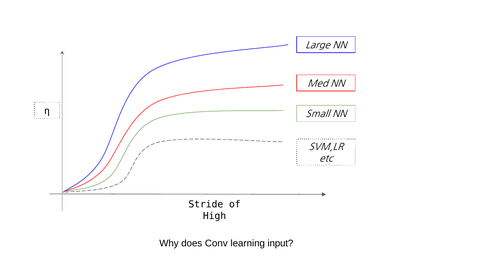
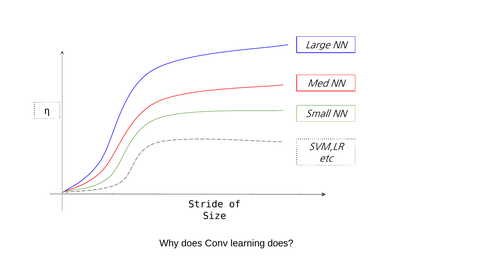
High: High -> Size (215, 216)
learning input: input -> does (280, 244)
